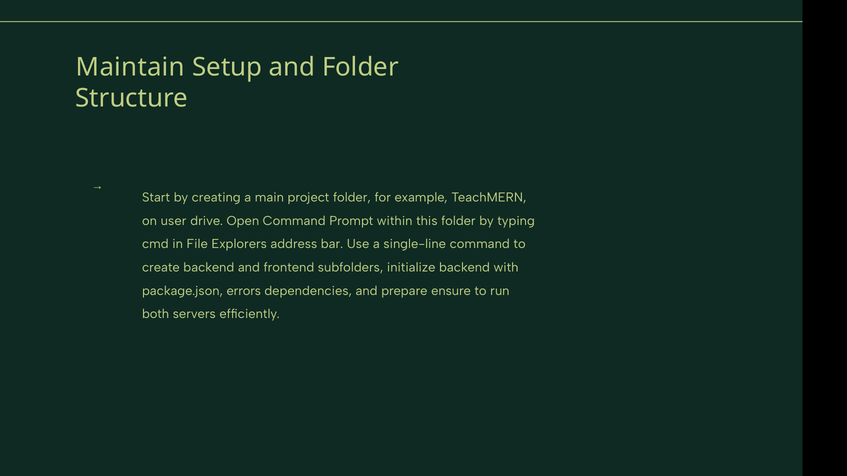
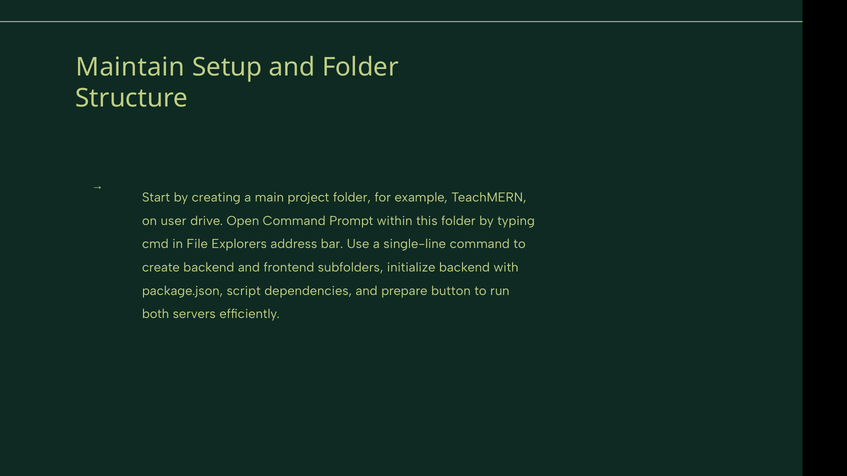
errors: errors -> script (244, 291)
ensure: ensure -> button (451, 291)
